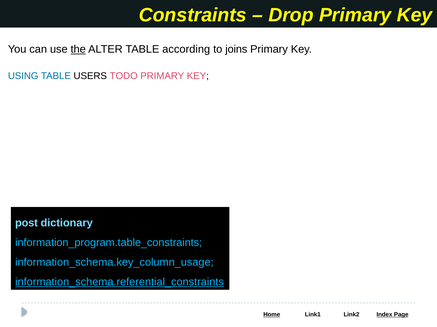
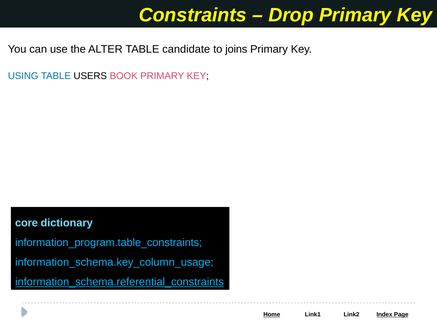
the underline: present -> none (78, 50)
according: according -> candidate (186, 50)
TODO: TODO -> BOOK (124, 76)
post: post -> core (26, 223)
